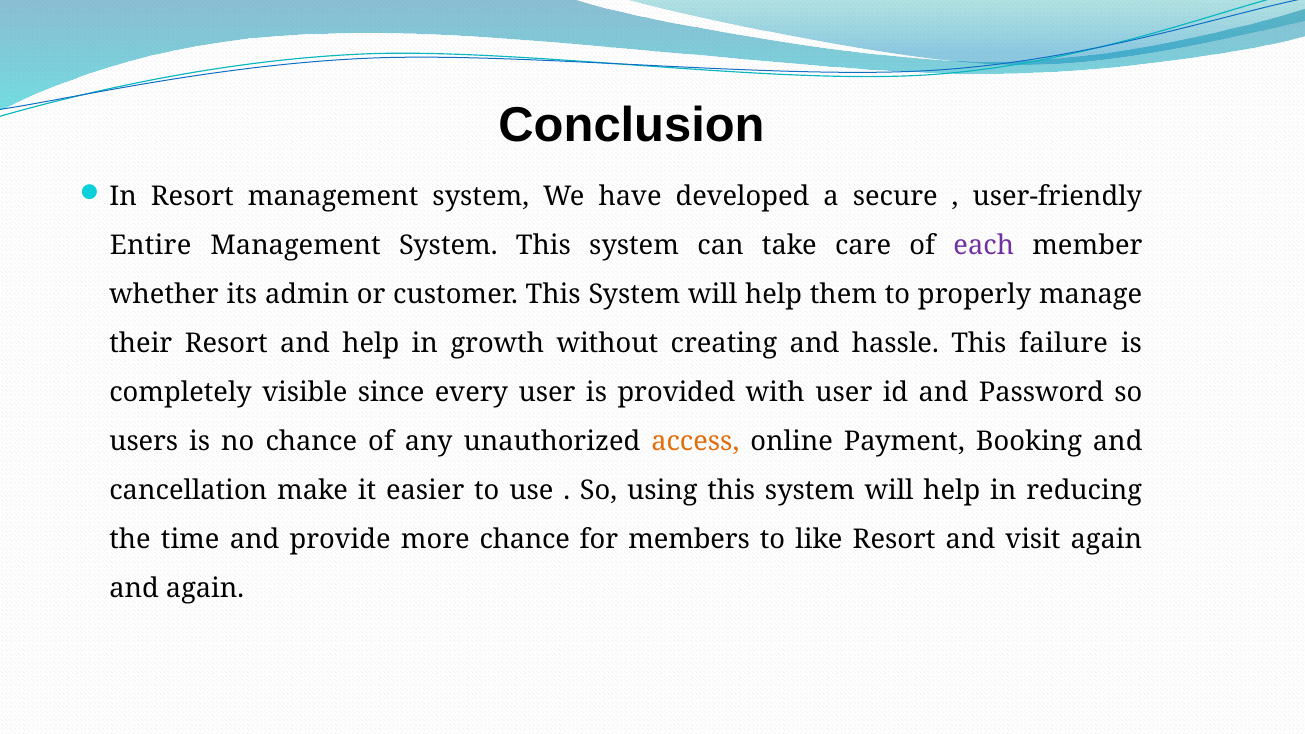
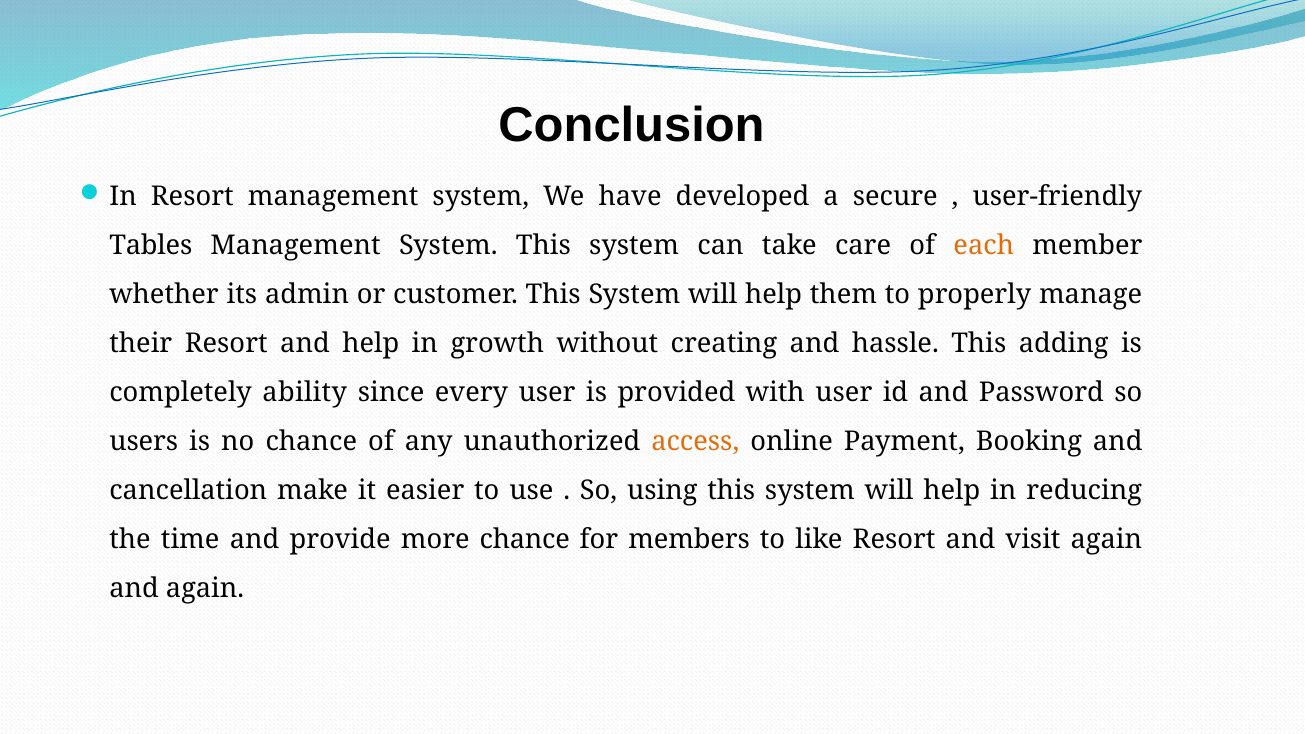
Entire: Entire -> Tables (151, 246)
each colour: purple -> orange (984, 246)
failure: failure -> adding (1064, 344)
visible: visible -> ability (305, 393)
